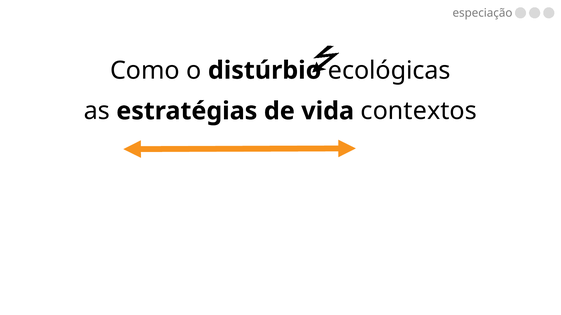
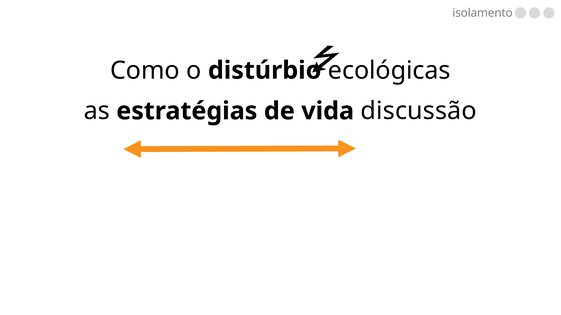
especiação: especiação -> isolamento (482, 13)
contextos: contextos -> discussão (419, 111)
